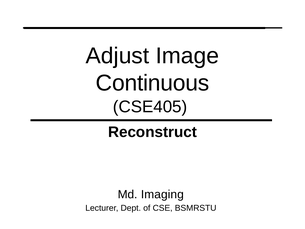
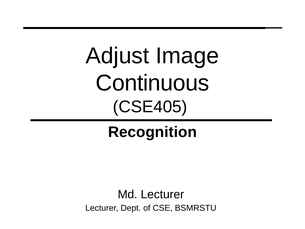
Reconstruct: Reconstruct -> Recognition (152, 132)
Md Imaging: Imaging -> Lecturer (162, 194)
